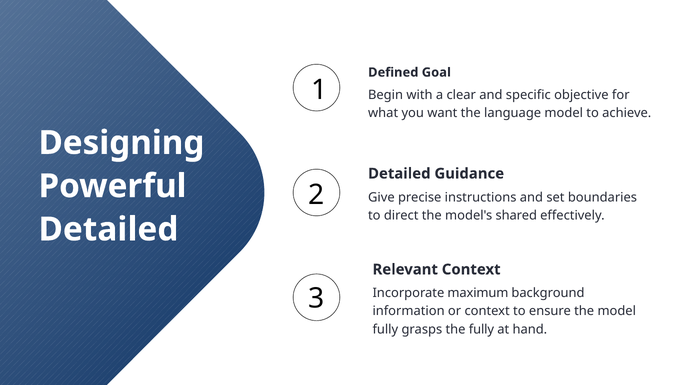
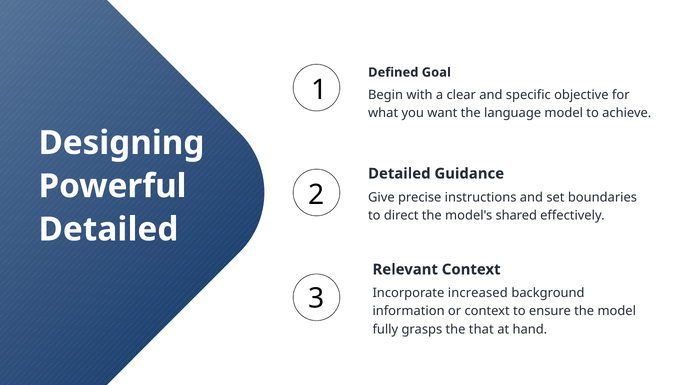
maximum: maximum -> increased (478, 293)
the fully: fully -> that (481, 329)
